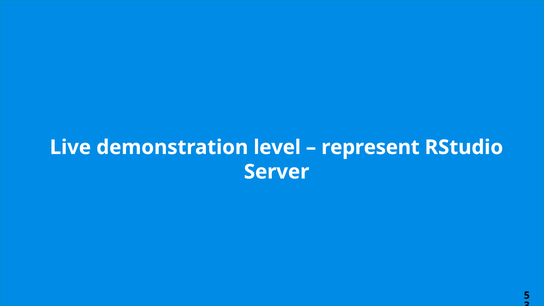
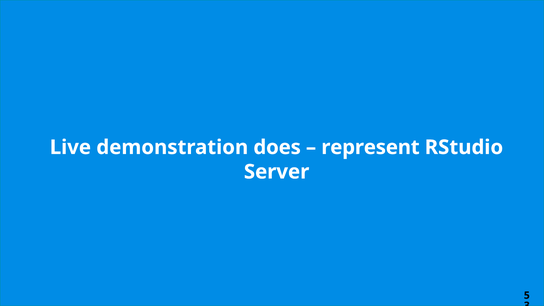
level: level -> does (277, 147)
